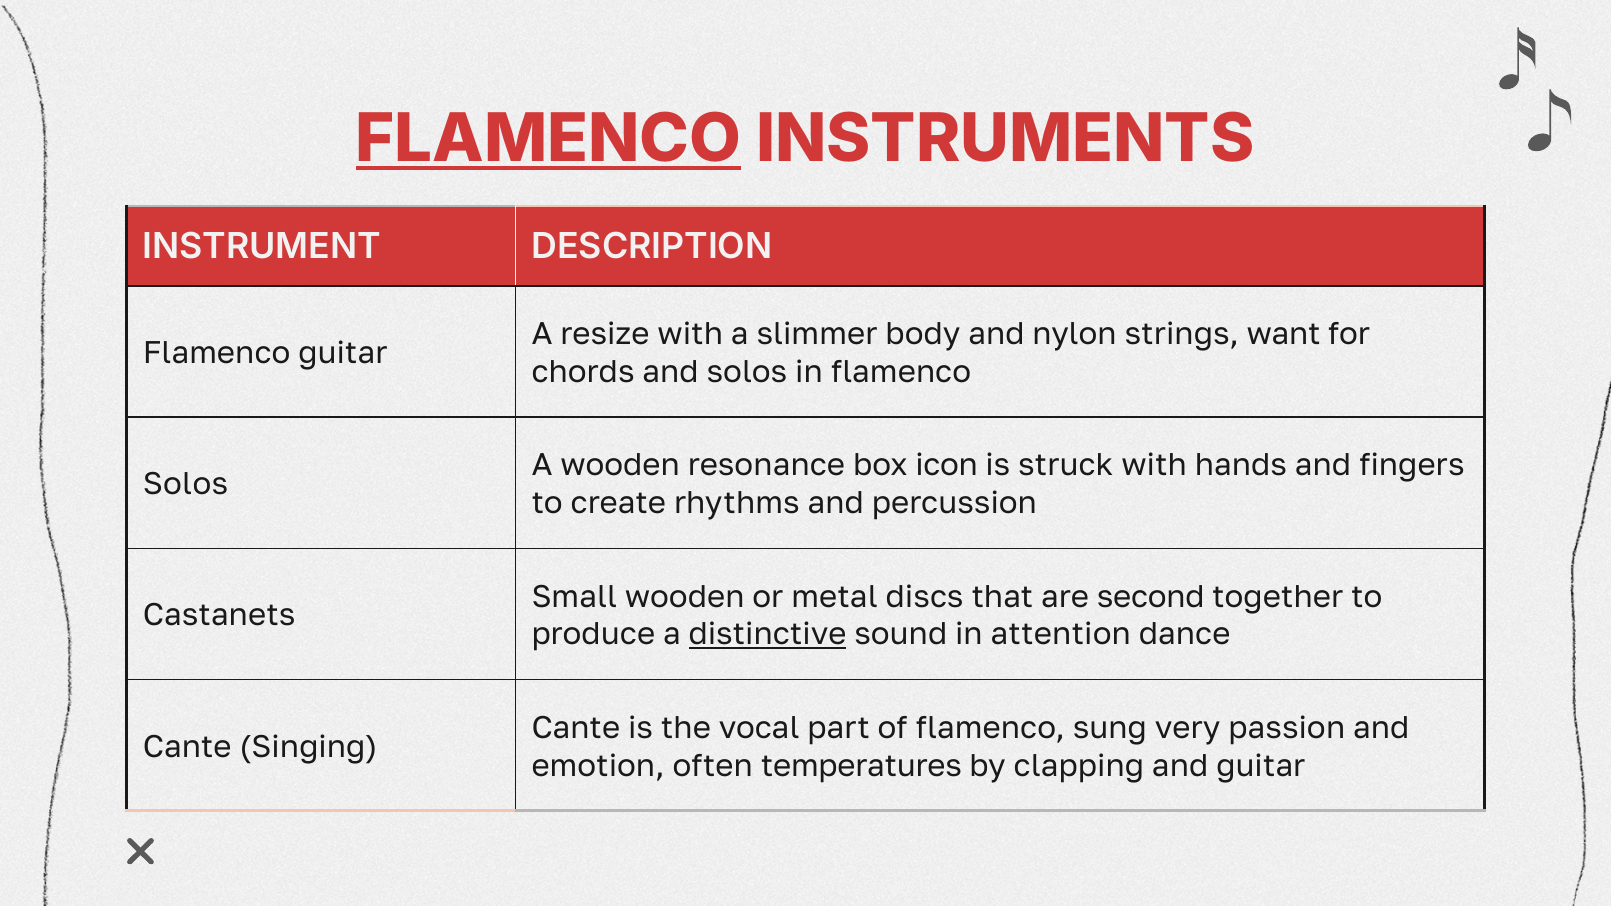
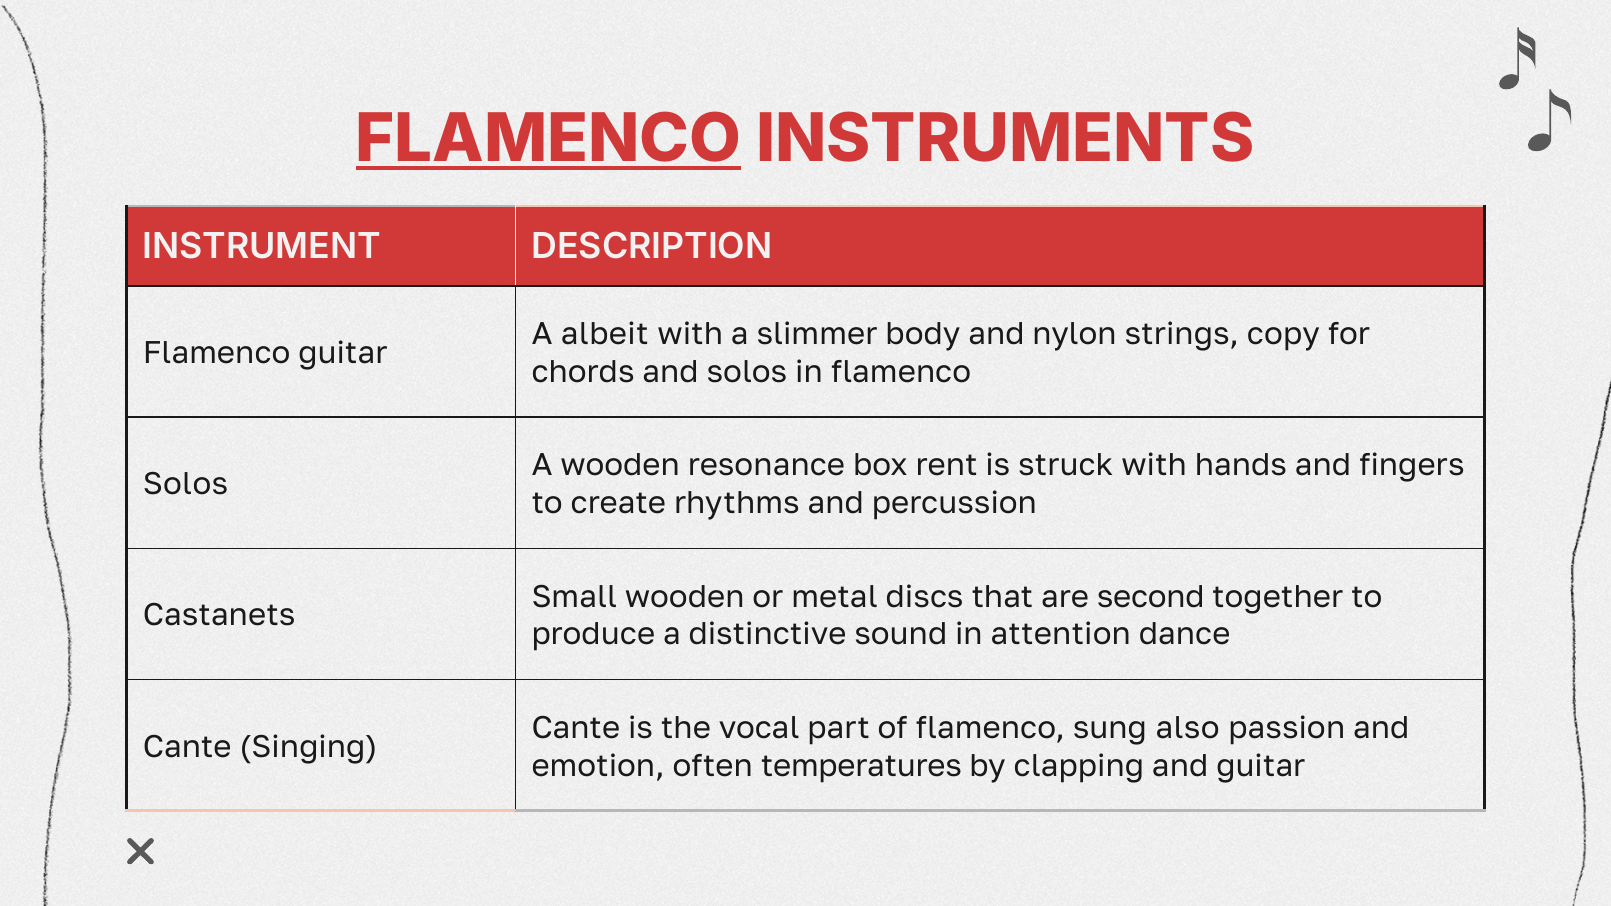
resize: resize -> albeit (605, 334)
want: want -> copy (1283, 334)
icon: icon -> rent (947, 466)
distinctive underline: present -> none (768, 635)
very: very -> also (1188, 728)
